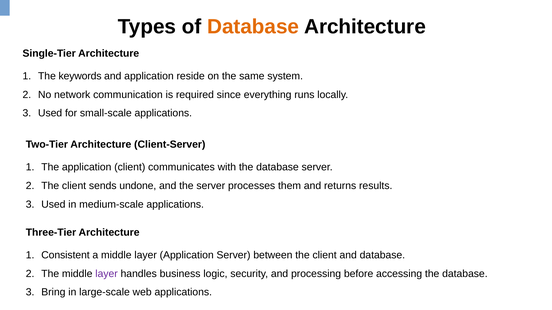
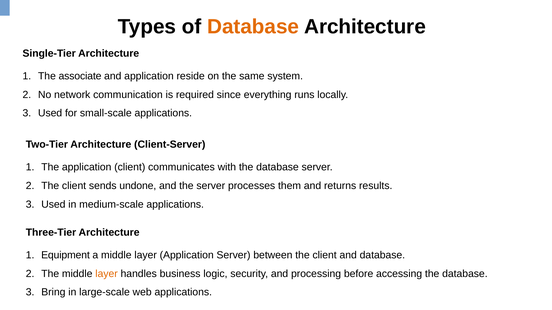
keywords: keywords -> associate (80, 76)
Consistent: Consistent -> Equipment (66, 255)
layer colour: purple -> orange (107, 274)
